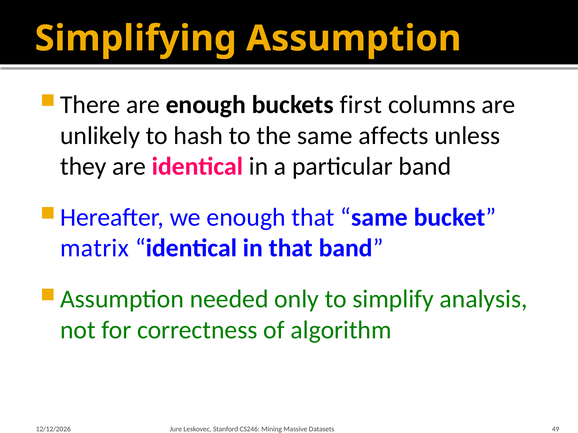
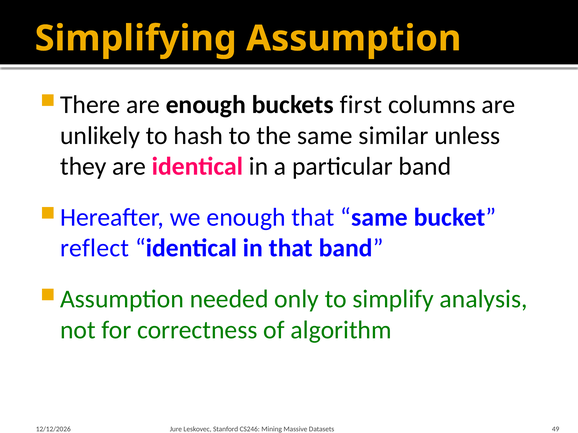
affects: affects -> similar (394, 136)
matrix: matrix -> reflect (95, 248)
